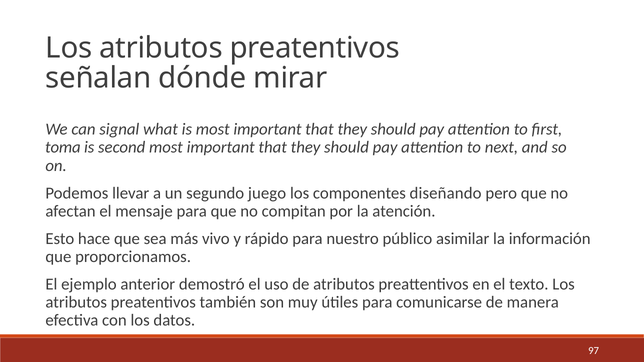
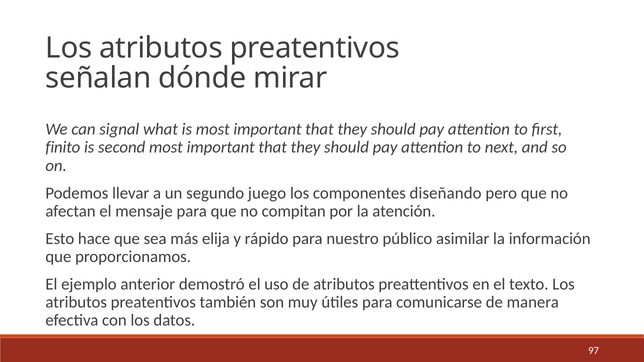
toma: toma -> finito (63, 148)
vivo: vivo -> elija (216, 239)
